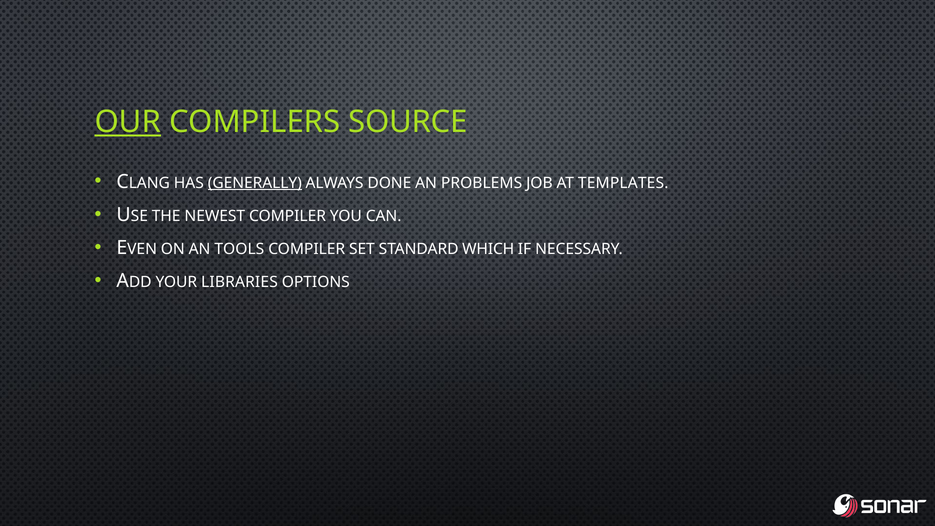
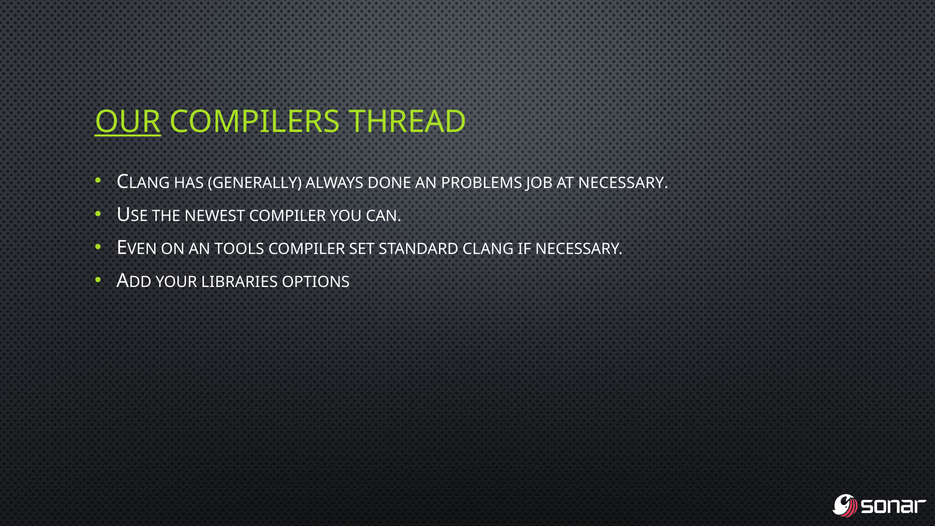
SOURCE: SOURCE -> THREAD (408, 122)
GENERALLY underline: present -> none (255, 183)
AT TEMPLATES: TEMPLATES -> NECESSARY (623, 183)
WHICH: WHICH -> CLANG (488, 249)
